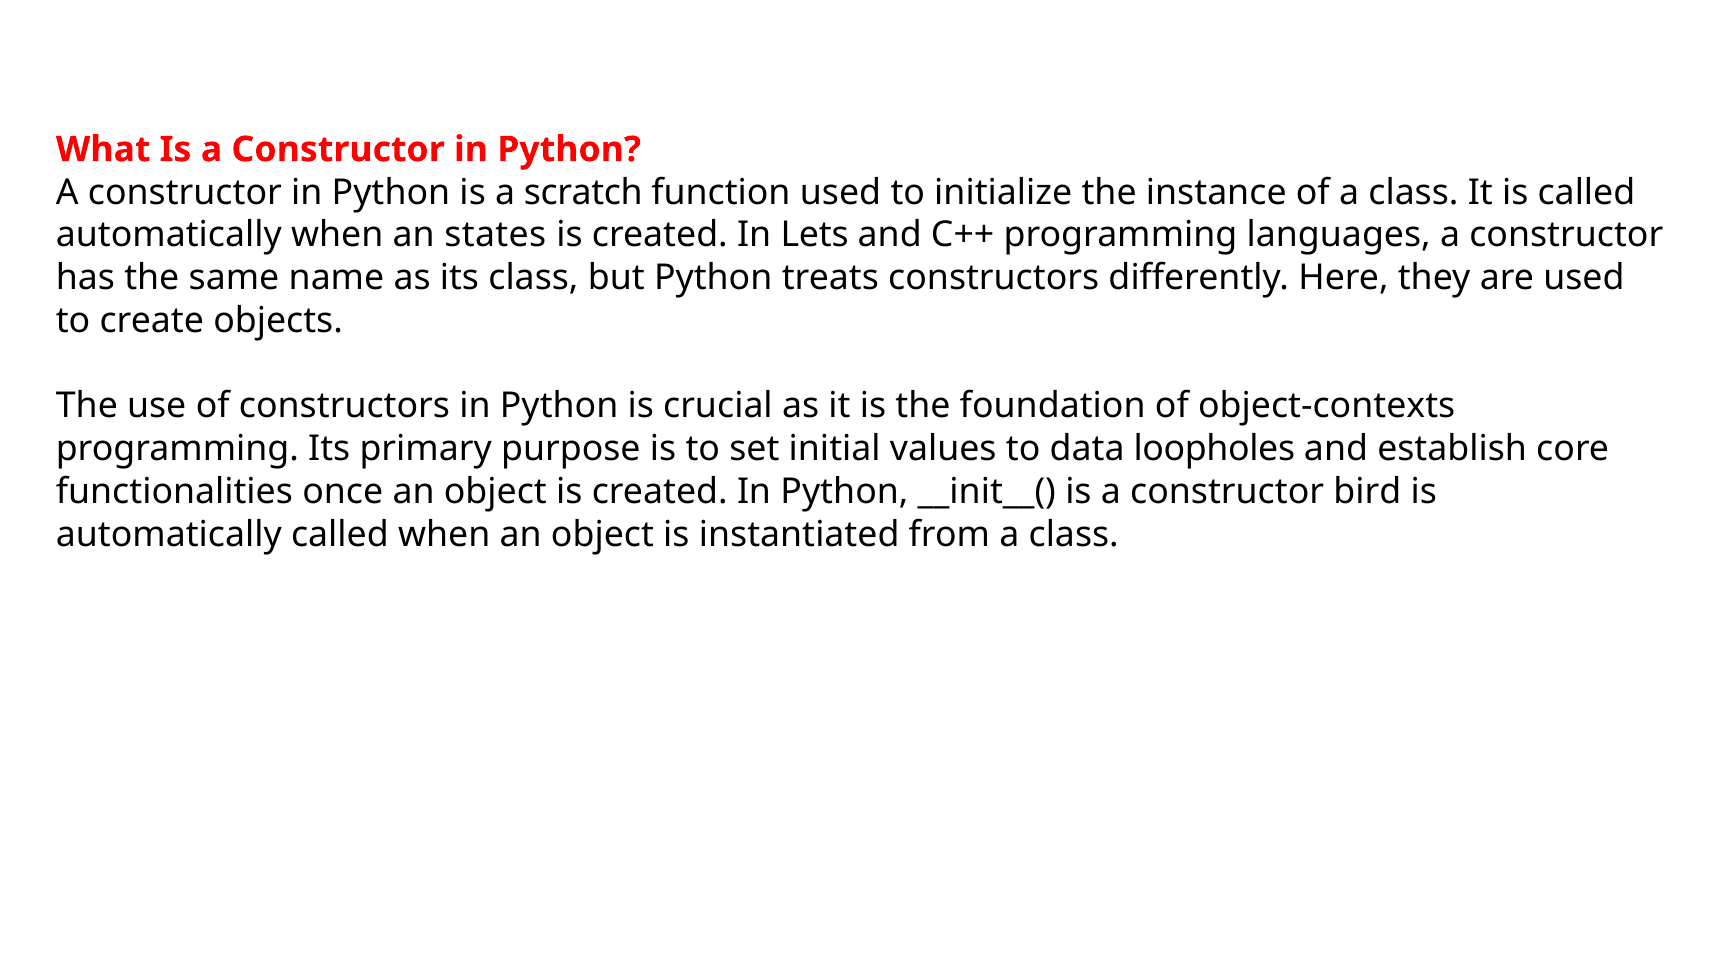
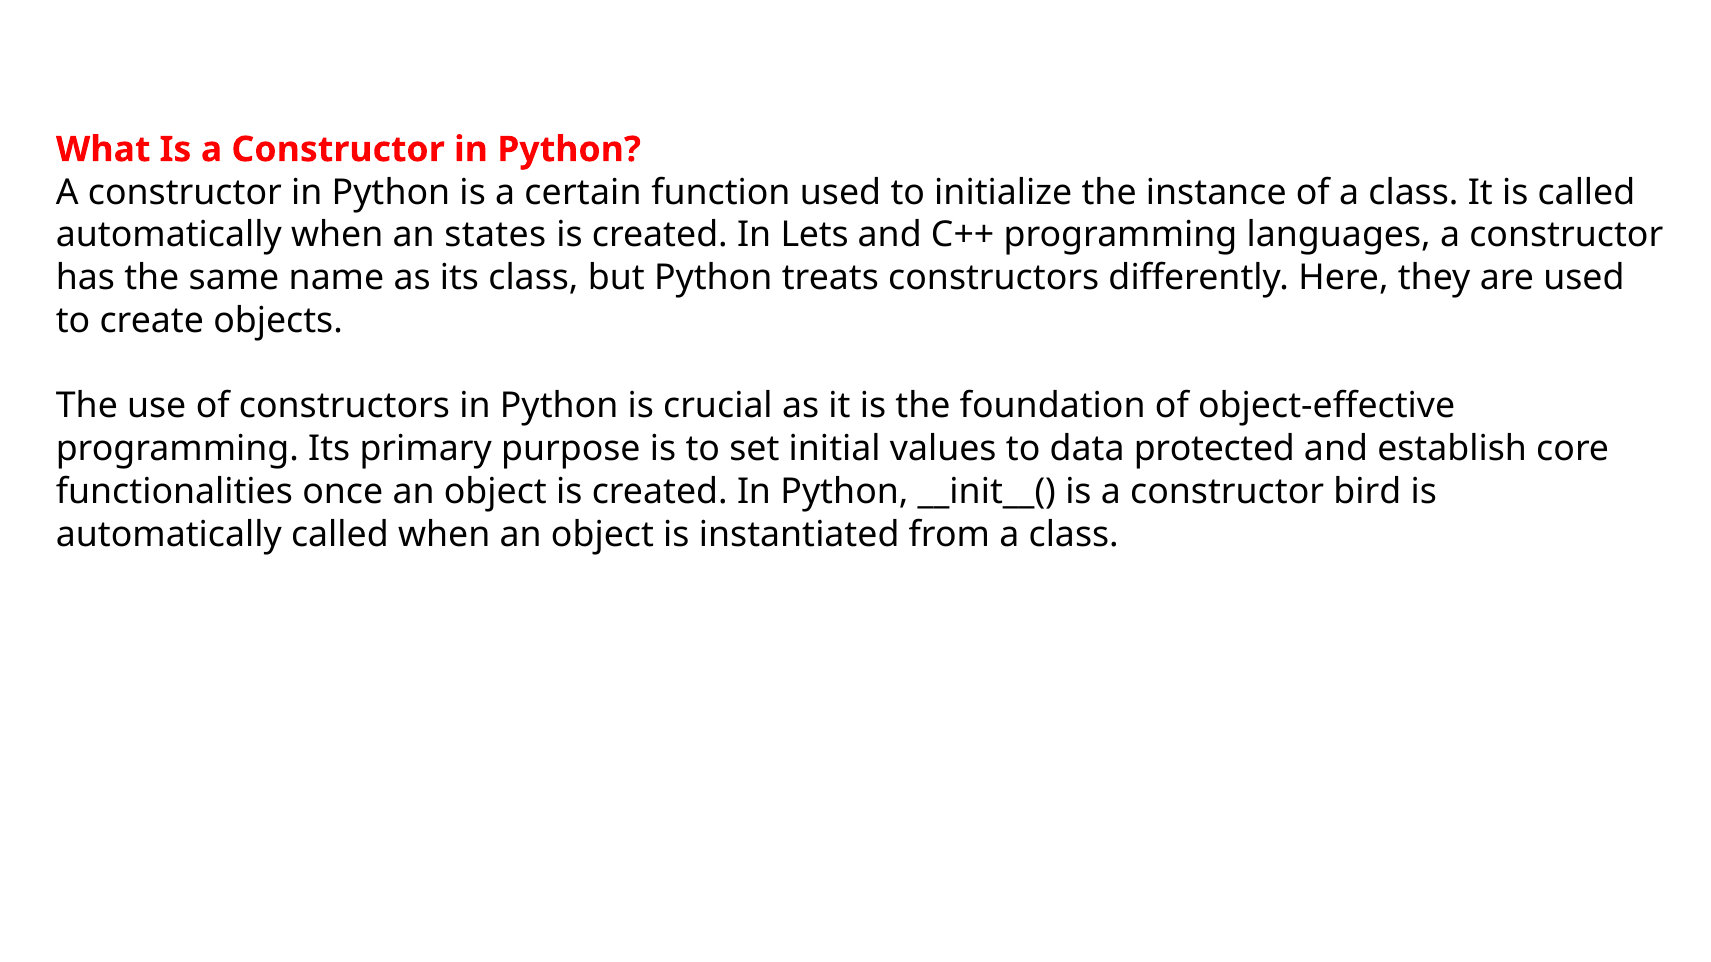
scratch: scratch -> certain (583, 192)
object-contexts: object-contexts -> object-effective (1327, 406)
loopholes: loopholes -> protected (1214, 449)
